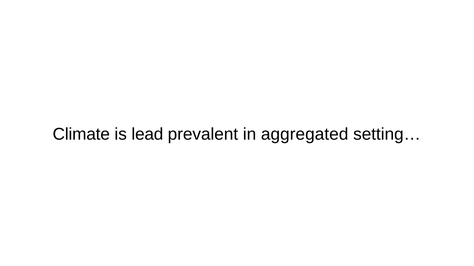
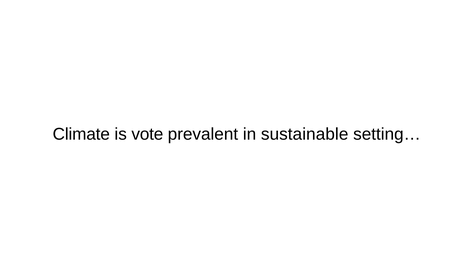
lead: lead -> vote (147, 135)
aggregated: aggregated -> sustainable (305, 135)
